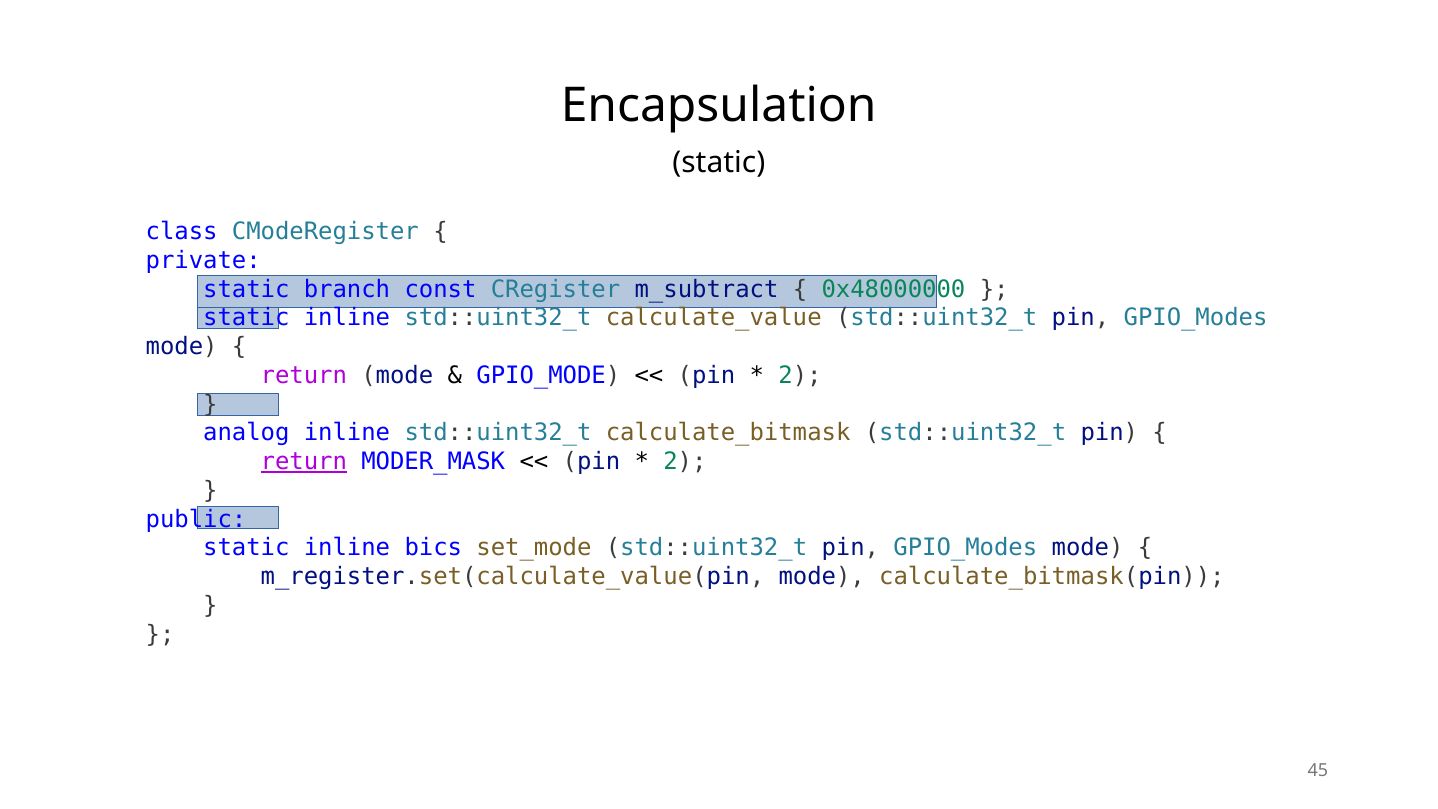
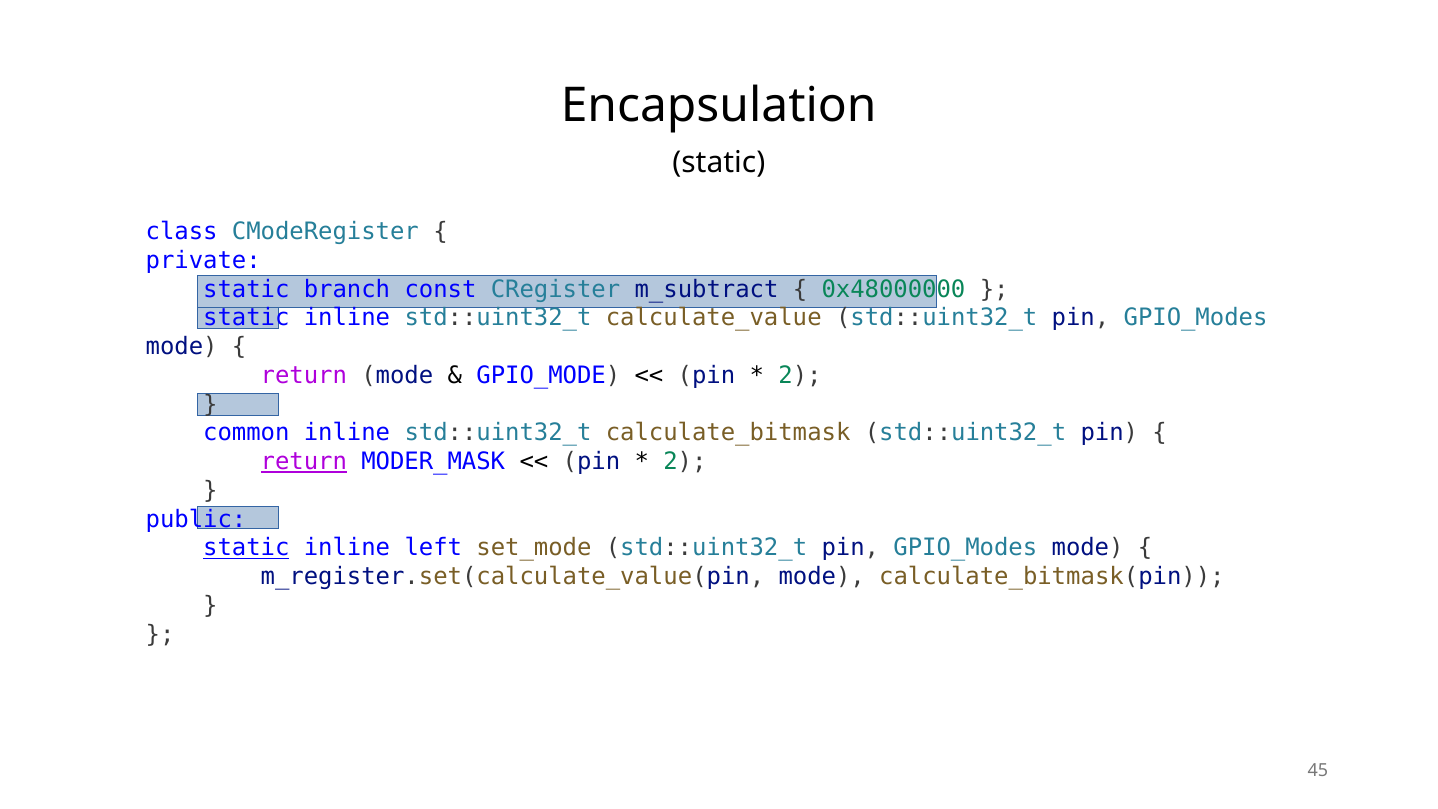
analog: analog -> common (246, 433)
static underline: none -> present (246, 548)
bics: bics -> left (433, 548)
